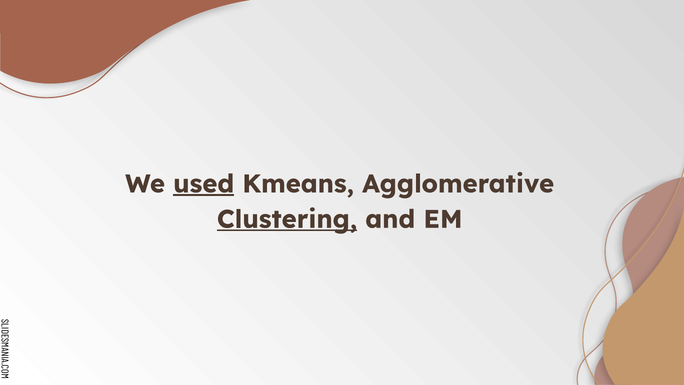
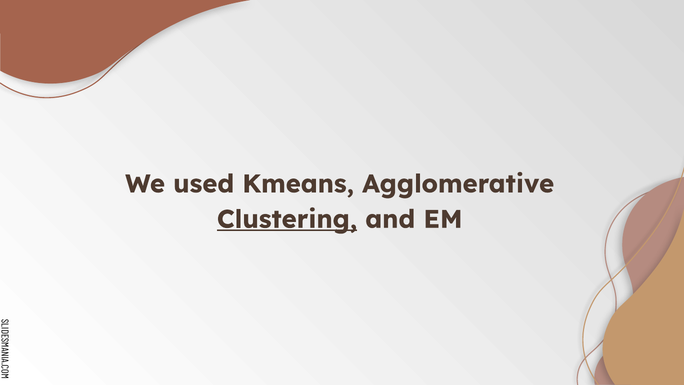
used underline: present -> none (204, 184)
